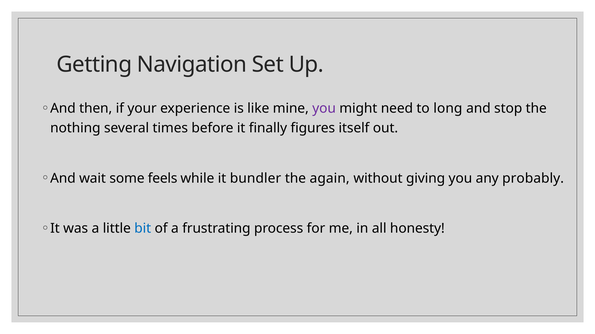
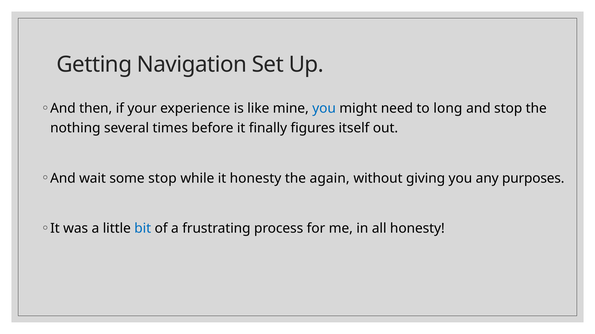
you colour: purple -> blue (324, 109)
some feels: feels -> stop (162, 179)
it bundler: bundler -> honesty (256, 179)
probably: probably -> purposes (533, 179)
